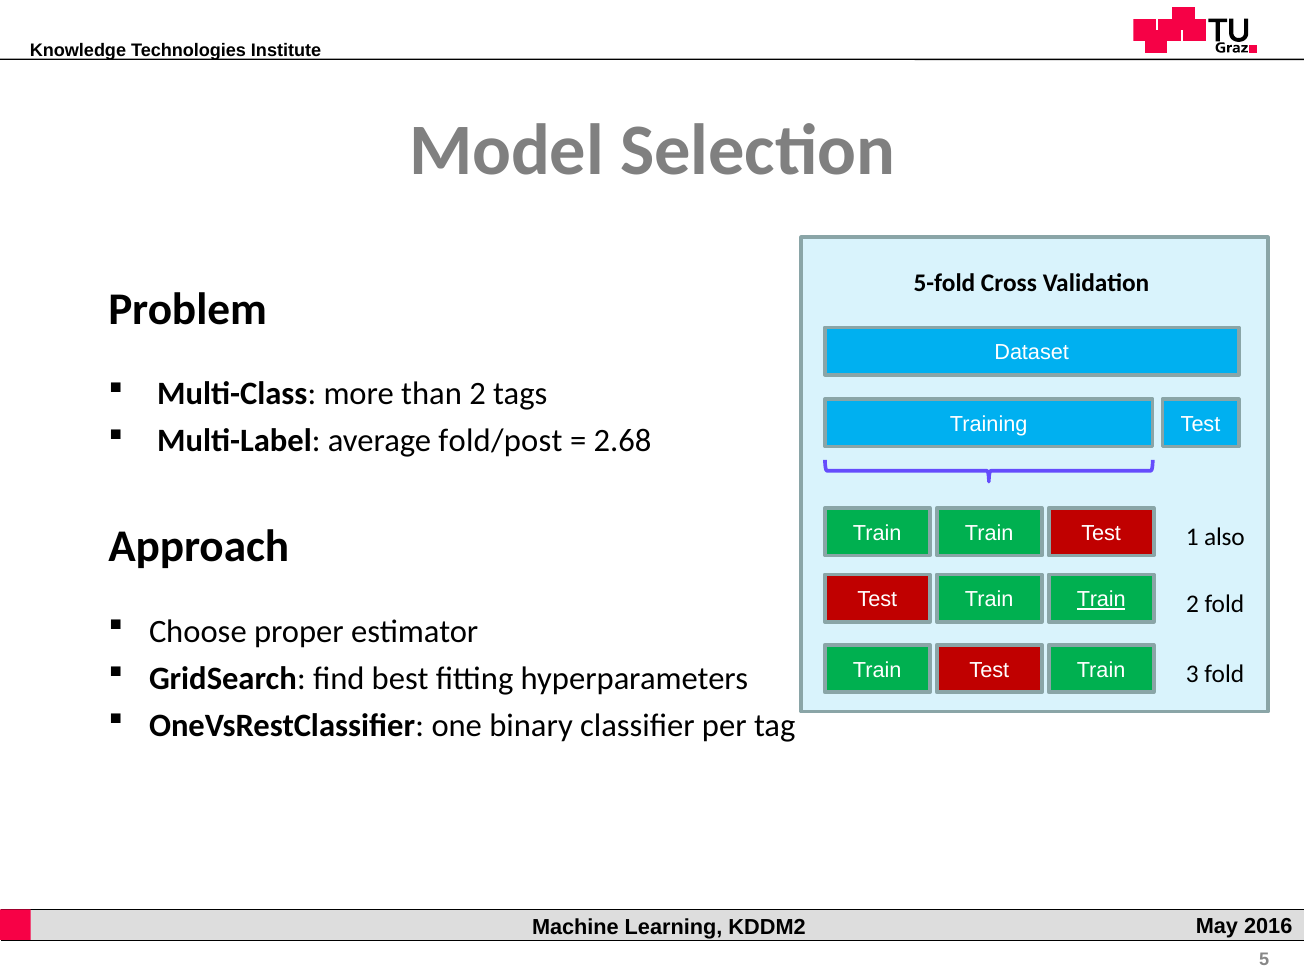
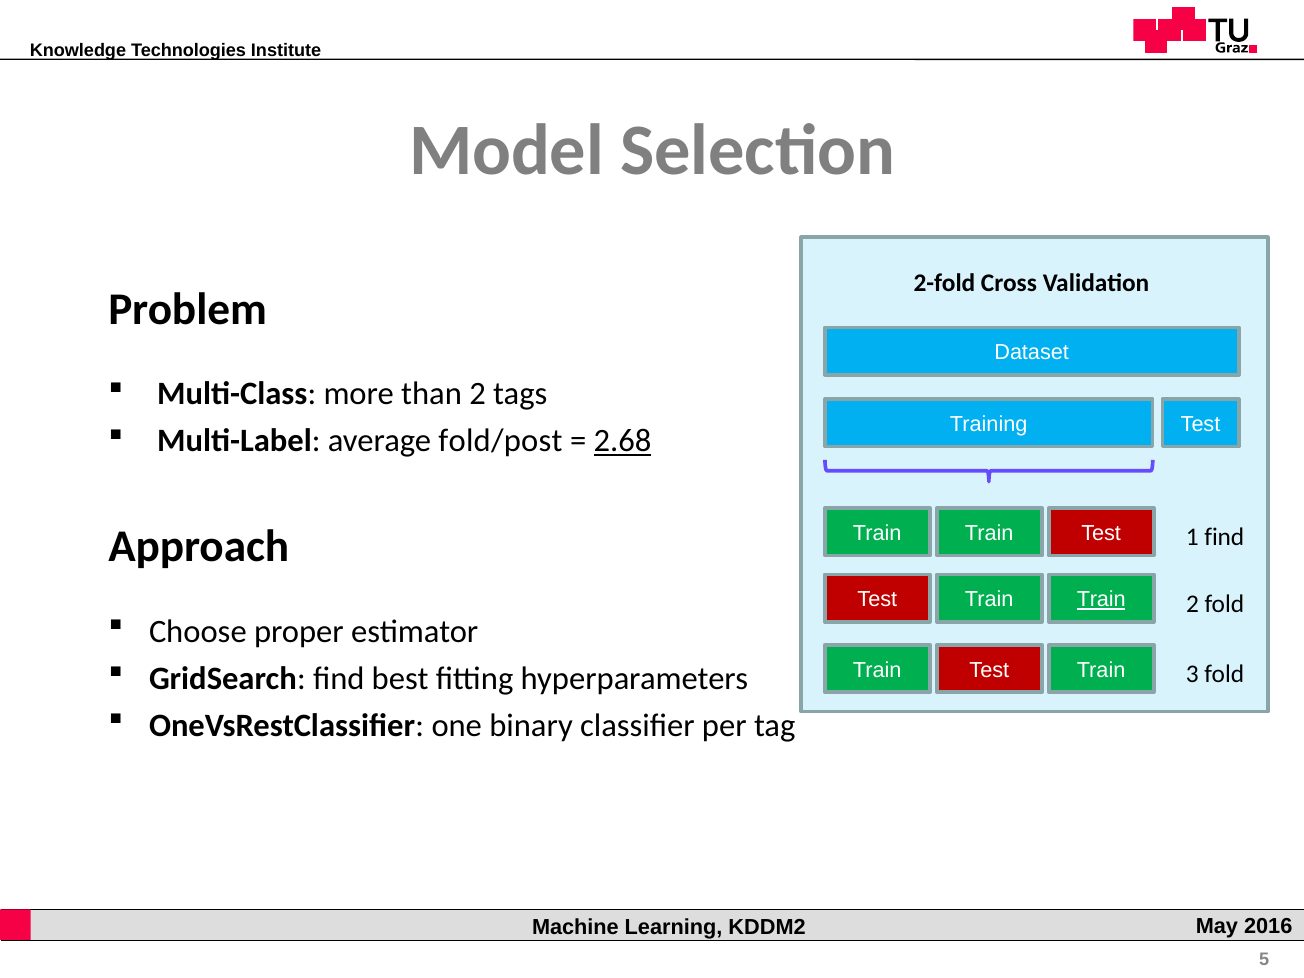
5-fold: 5-fold -> 2-fold (944, 283)
2.68 underline: none -> present (623, 441)
1 also: also -> find (1224, 537)
